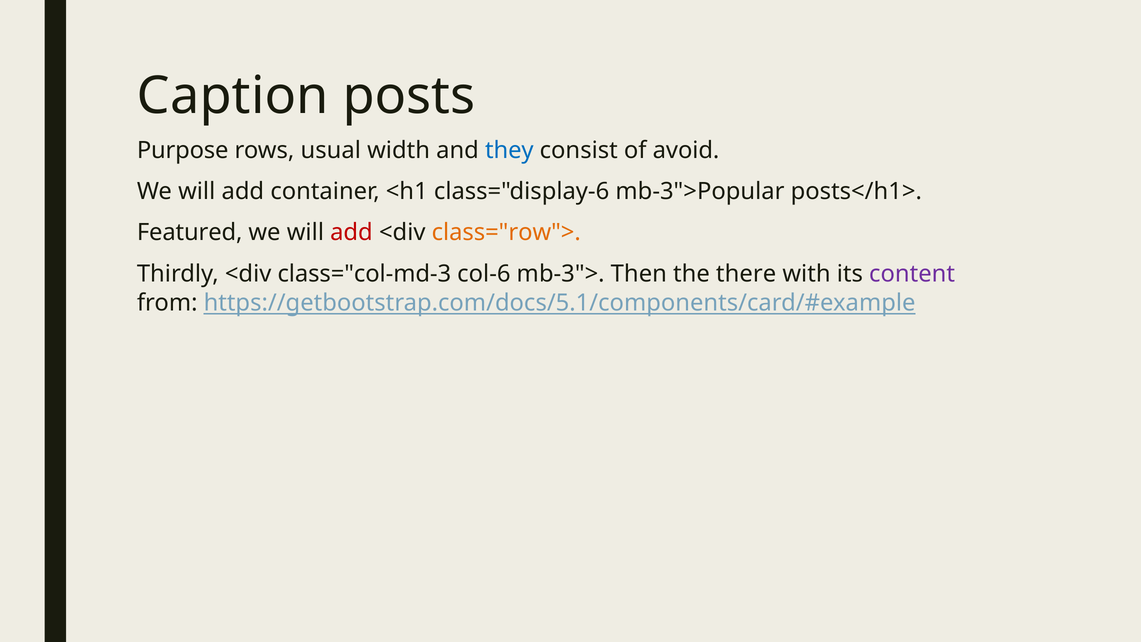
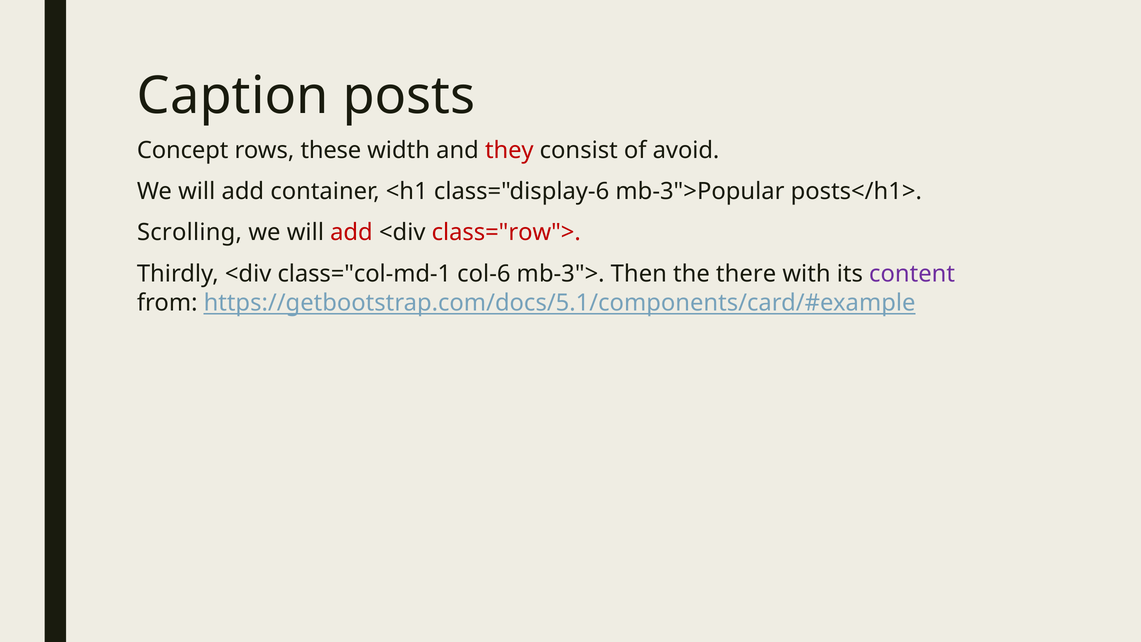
Purpose: Purpose -> Concept (183, 150)
usual: usual -> these (331, 150)
they colour: blue -> red (509, 150)
Featured: Featured -> Scrolling (189, 233)
class="row"> colour: orange -> red (506, 233)
class="col-md-3: class="col-md-3 -> class="col-md-1 (364, 274)
